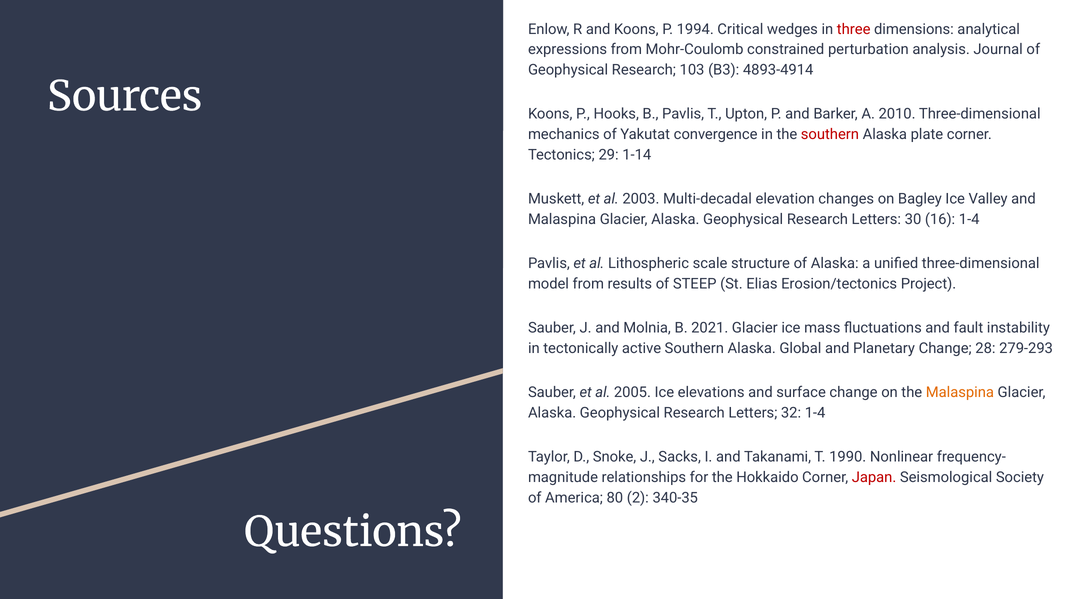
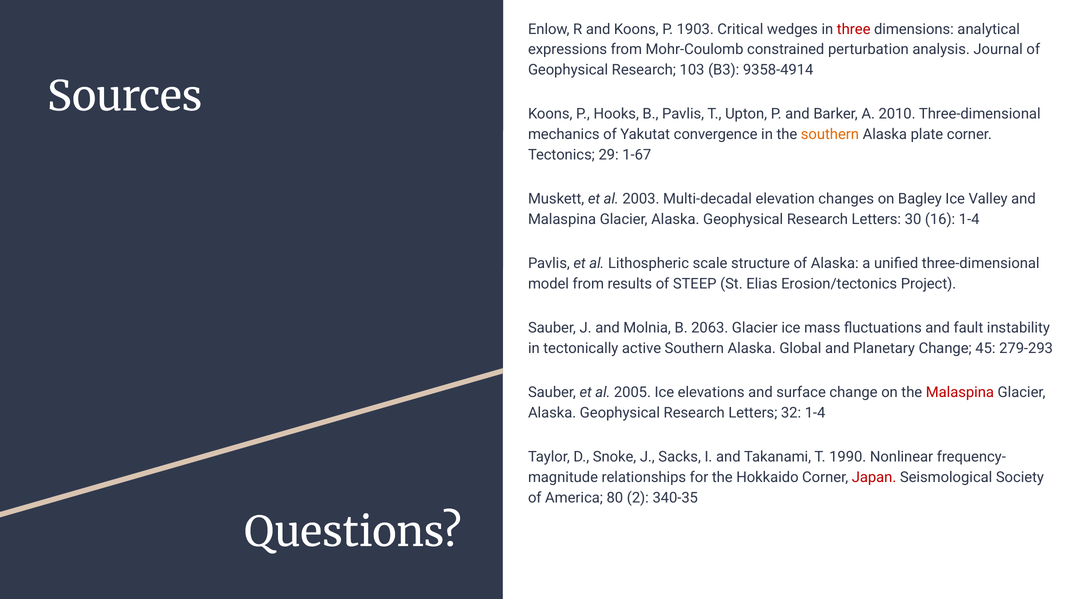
1994: 1994 -> 1903 (695, 29)
4893-4914: 4893-4914 -> 9358-4914 (778, 70)
southern colour: red -> orange (830, 135)
1-14: 1-14 -> 1-67 (637, 155)
2021: 2021 -> 2063 (710, 328)
28: 28 -> 45 (985, 349)
Malaspina colour: orange -> red (960, 393)
